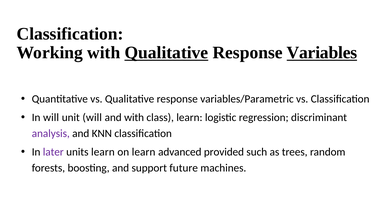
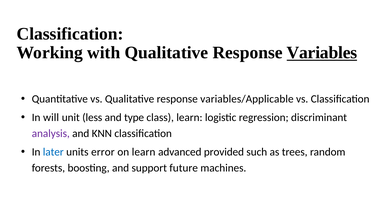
Qualitative underline: present -> none (166, 53)
variables/Parametric: variables/Parametric -> variables/Applicable (247, 99)
unit will: will -> less (92, 117)
and with: with -> type (134, 117)
later colour: purple -> blue (53, 152)
units learn: learn -> error (103, 152)
